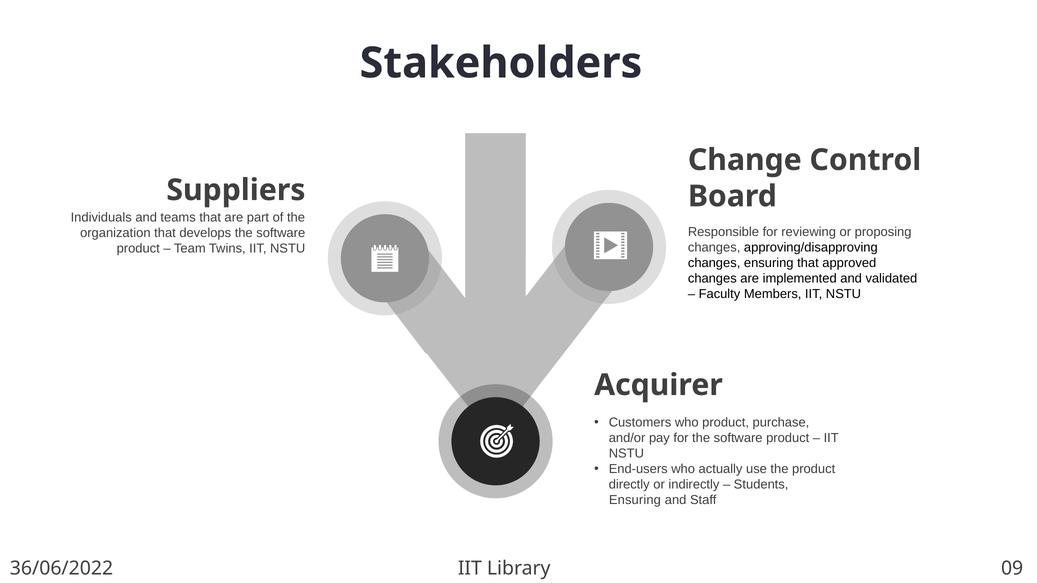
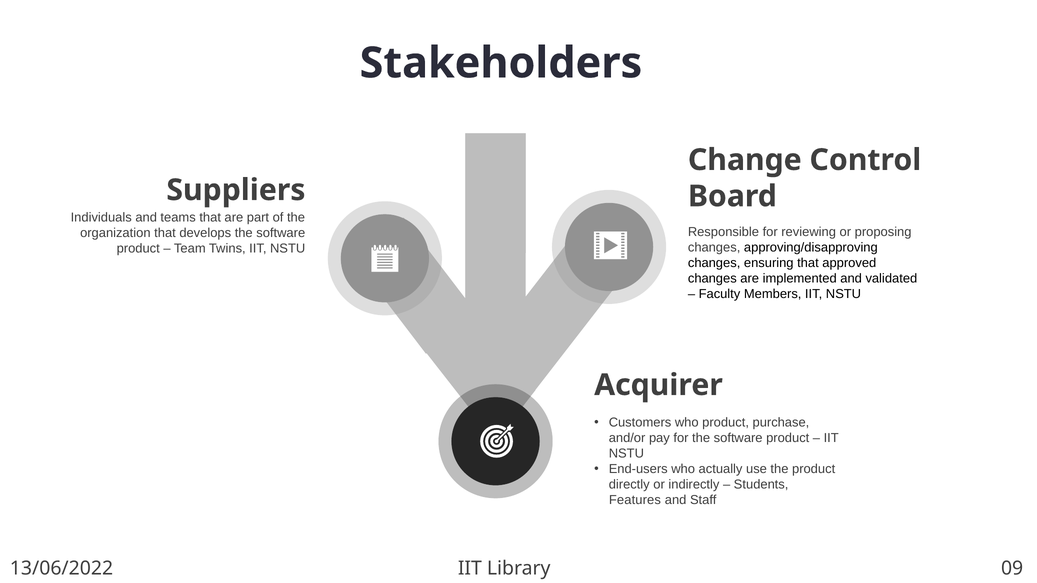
Ensuring: Ensuring -> Features (635, 500)
36/06/2022: 36/06/2022 -> 13/06/2022 (61, 569)
